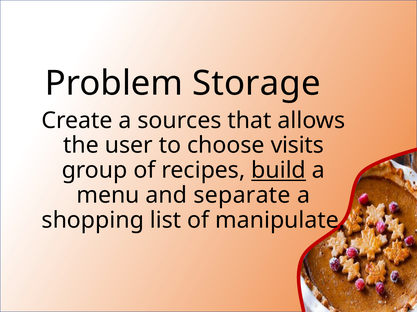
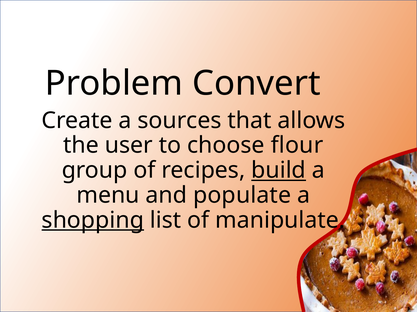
Storage: Storage -> Convert (256, 84)
visits: visits -> flour (297, 146)
separate: separate -> populate (242, 196)
shopping underline: none -> present (93, 221)
